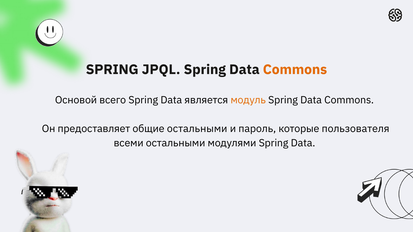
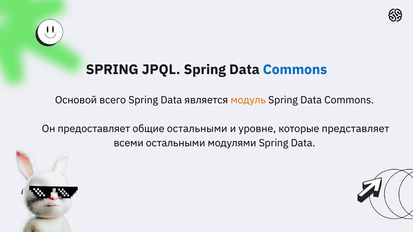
Commons colour: orange -> blue (295, 70)
пароль: пароль -> уровне (257, 129)
пользователя: пользователя -> представляет (356, 129)
